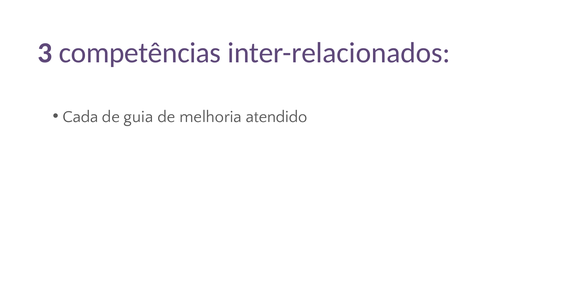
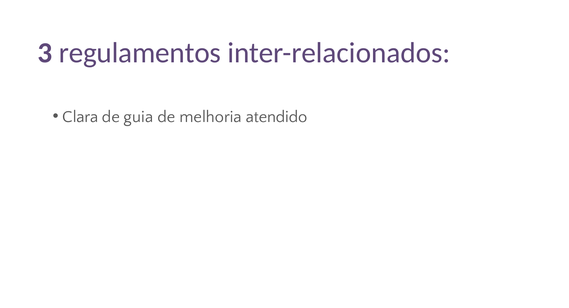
competências: competências -> regulamentos (140, 53)
Cada: Cada -> Clara (80, 117)
